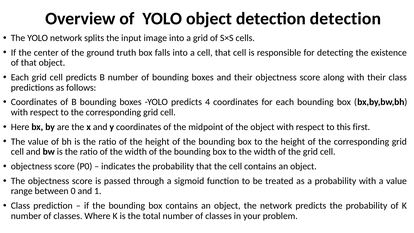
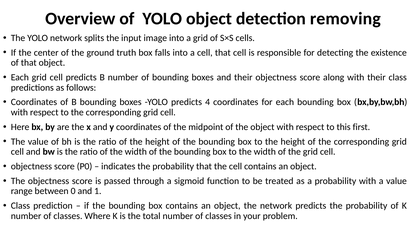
detection detection: detection -> removing (345, 19)
